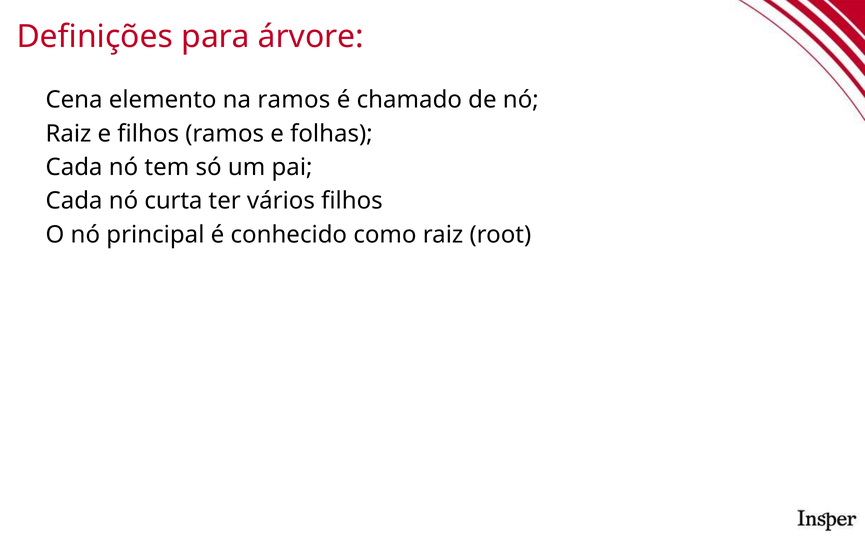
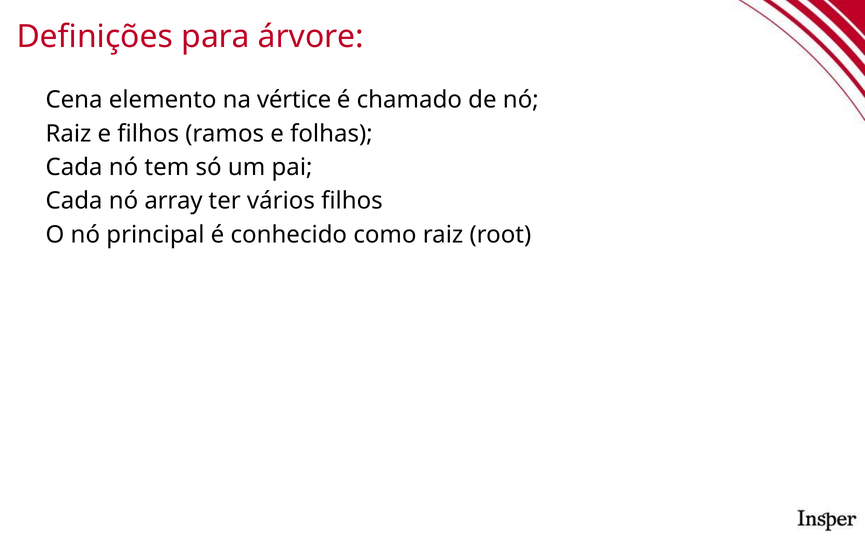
na ramos: ramos -> vértice (294, 100)
curta: curta -> array (174, 201)
